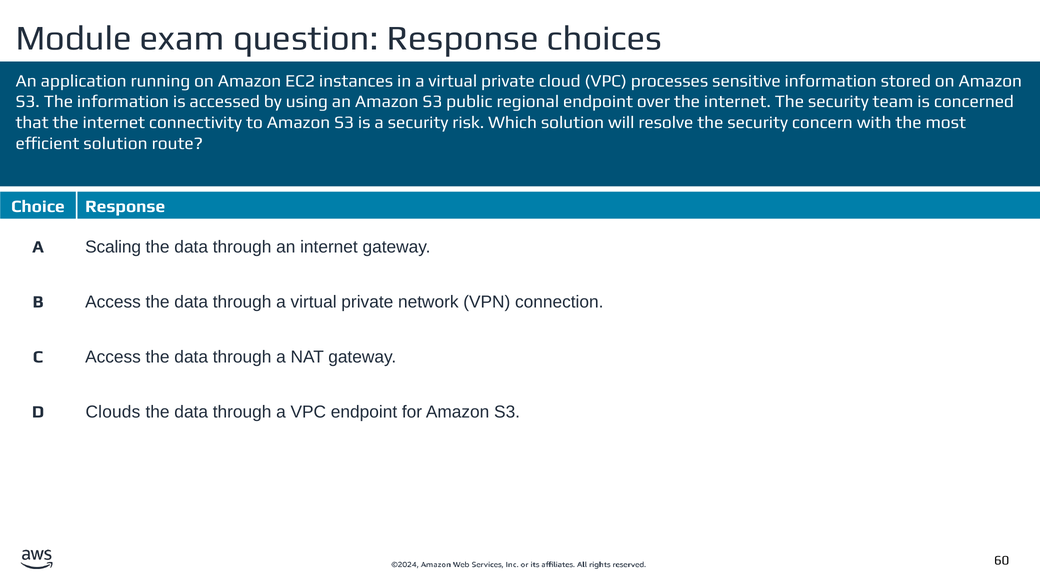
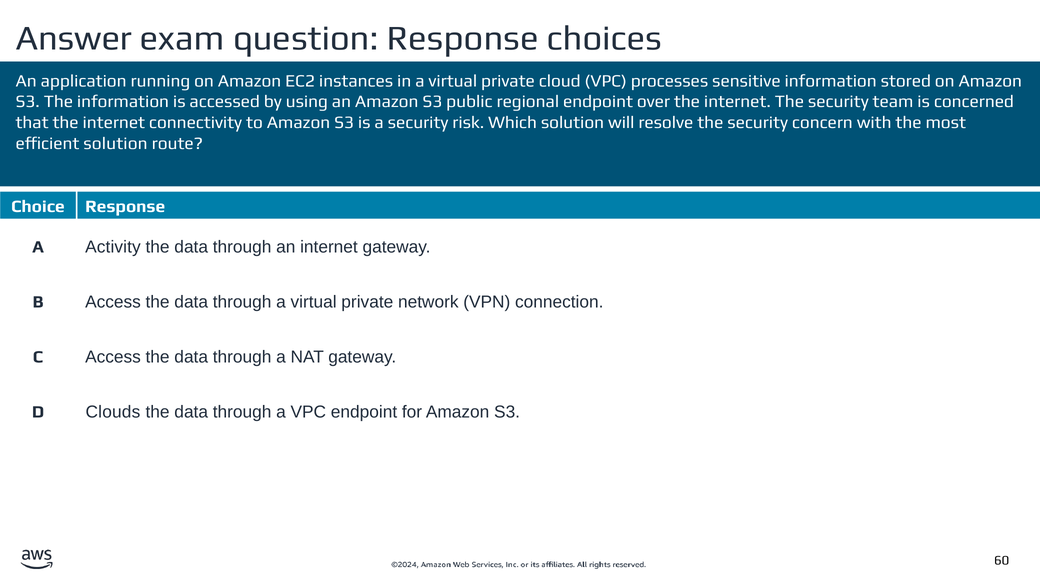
Module: Module -> Answer (74, 38)
Scaling: Scaling -> Activity (113, 247)
